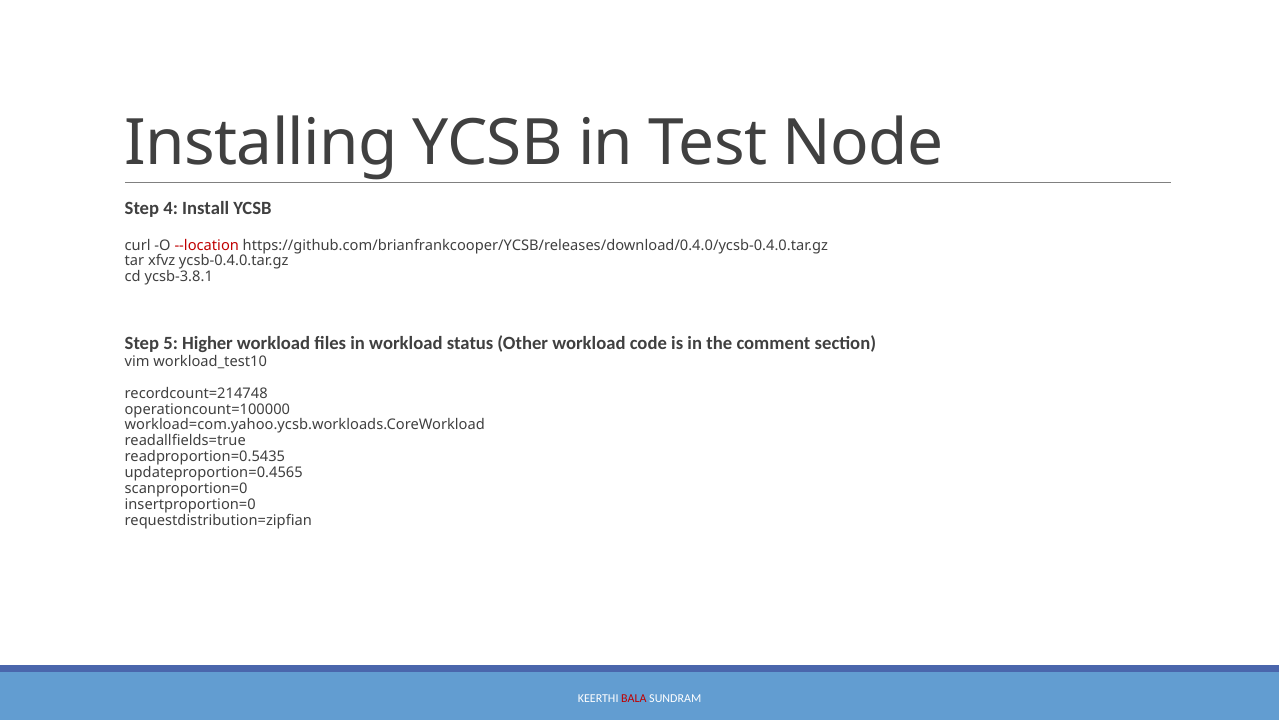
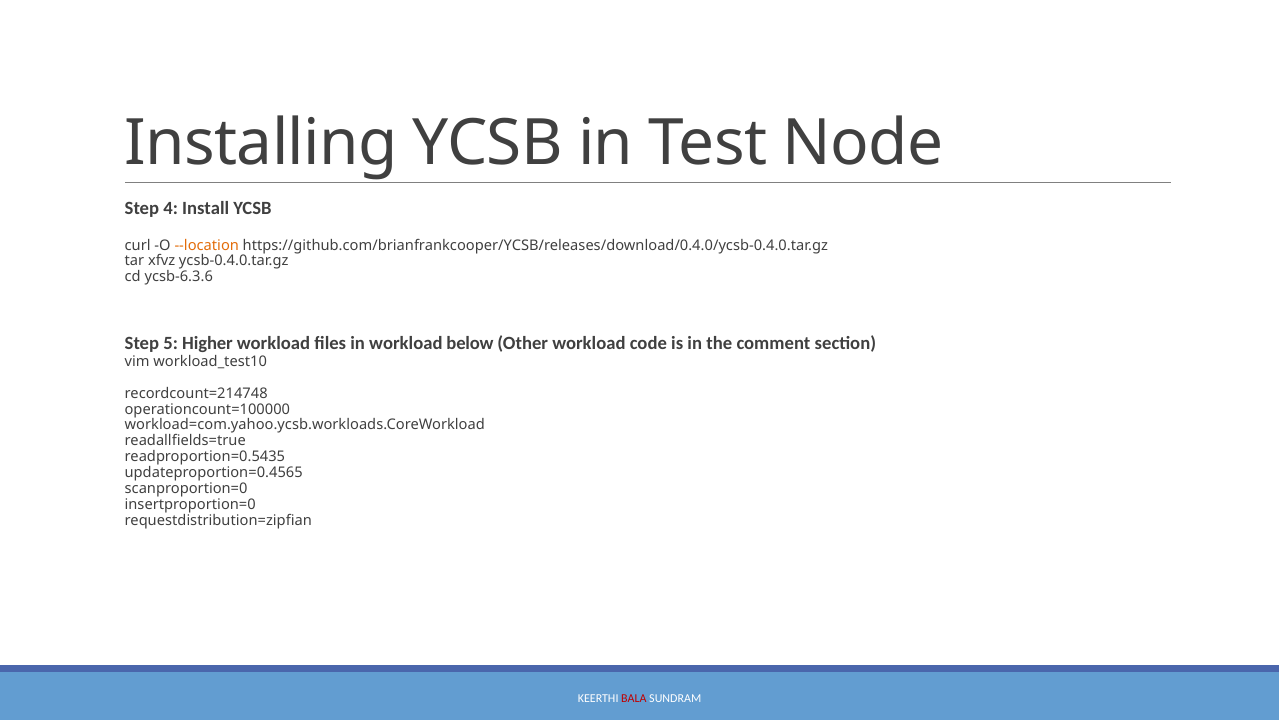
--location colour: red -> orange (207, 245)
ycsb-3.8.1: ycsb-3.8.1 -> ycsb-6.3.6 (179, 277)
status: status -> below (470, 343)
